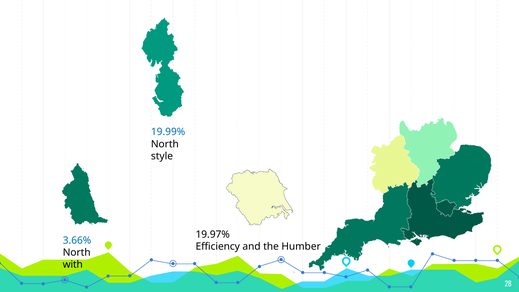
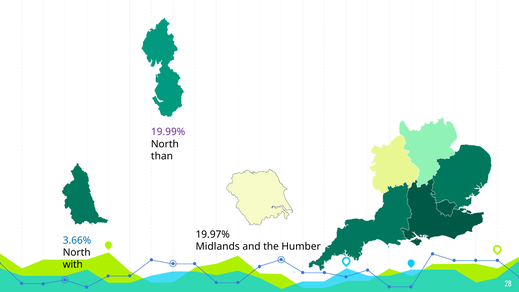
19.99% colour: blue -> purple (168, 132)
style: style -> than (162, 156)
Efficiency: Efficiency -> Midlands (218, 247)
